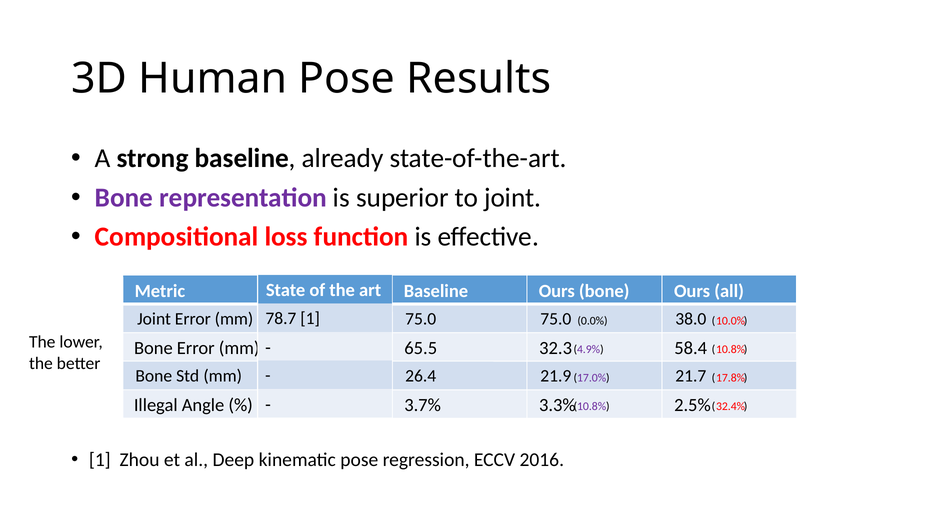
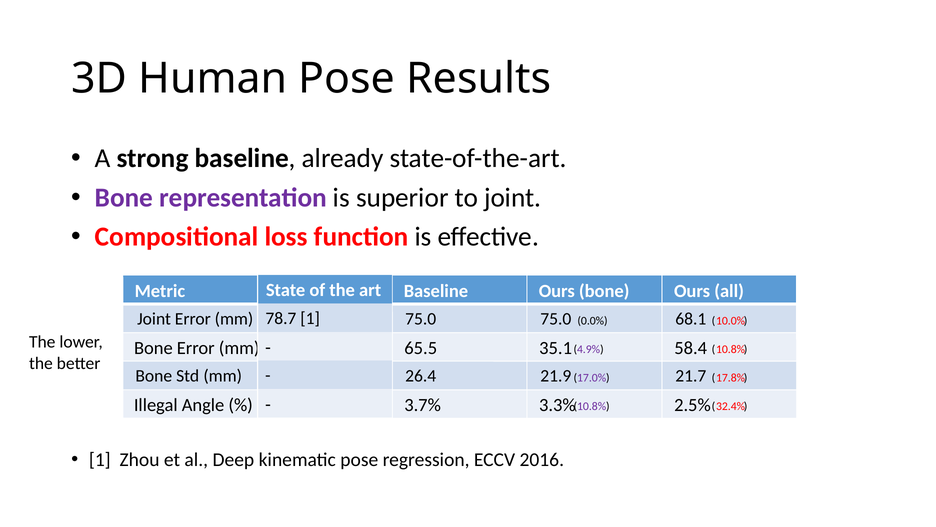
38.0: 38.0 -> 68.1 (691, 319)
32.3: 32.3 -> 35.1 (556, 348)
